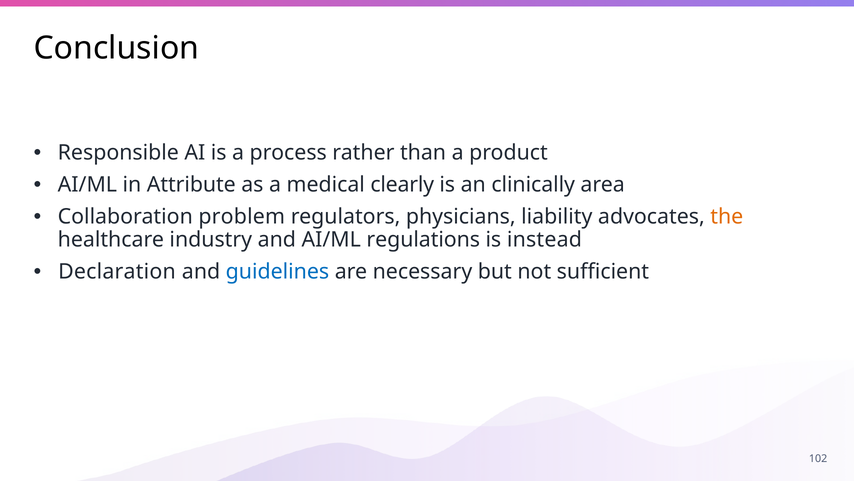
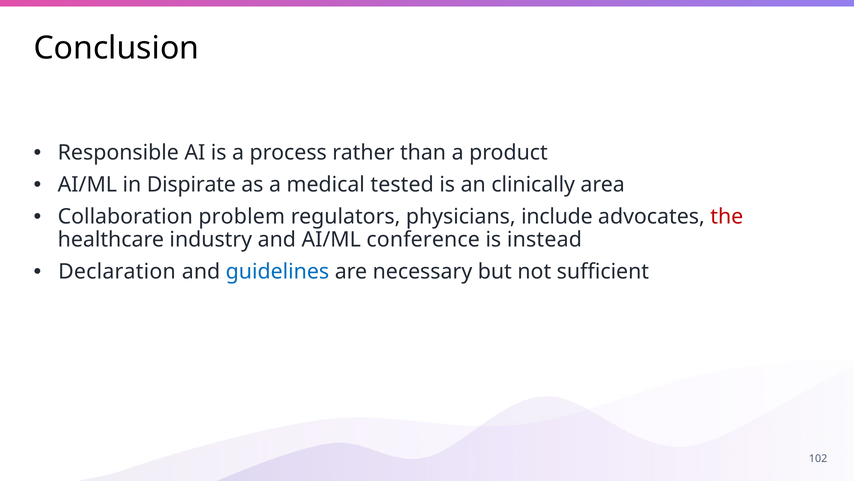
Attribute: Attribute -> Dispirate (191, 185)
clearly: clearly -> tested (402, 185)
liability: liability -> include (557, 217)
the colour: orange -> red (727, 217)
regulations: regulations -> conference (423, 240)
